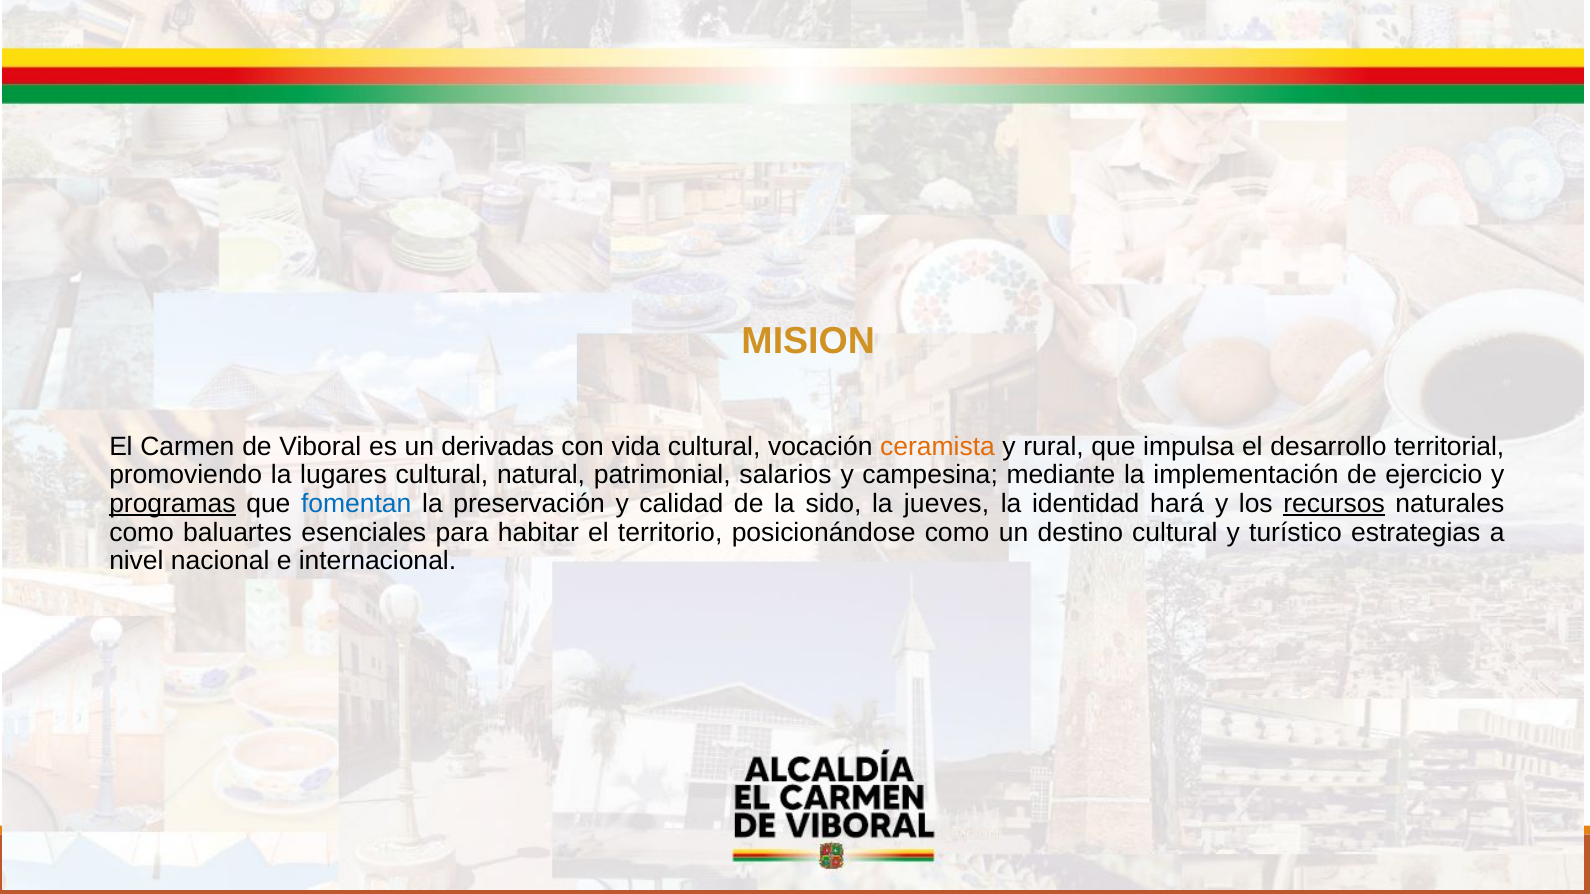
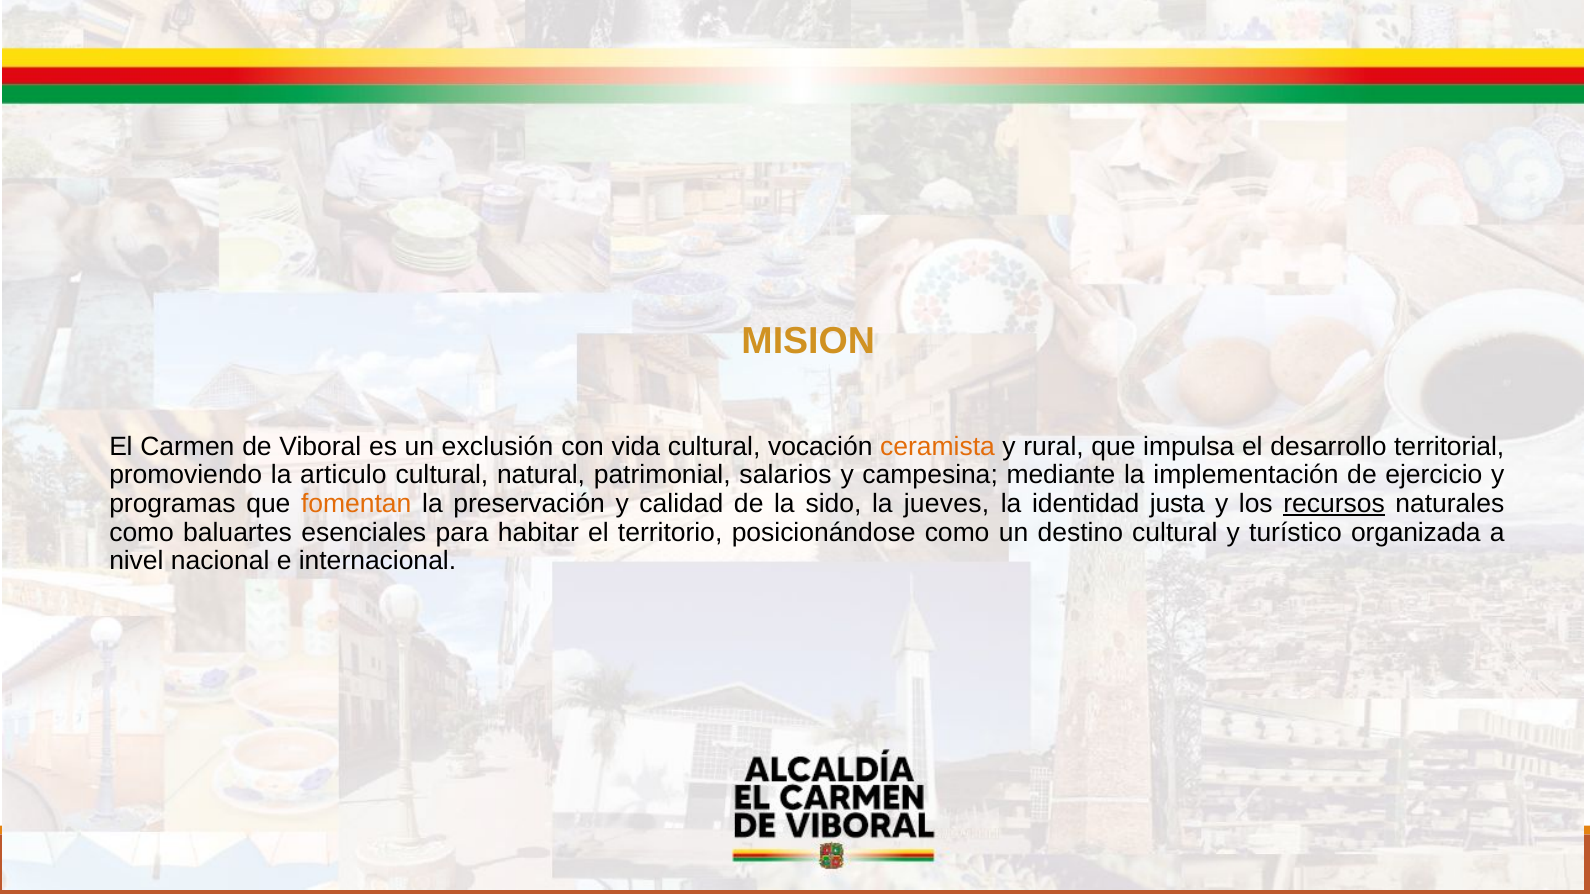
derivadas: derivadas -> exclusión (497, 447)
lugares: lugares -> articulo (343, 475)
programas underline: present -> none (172, 504)
fomentan colour: blue -> orange (356, 504)
hará: hará -> justa (1177, 504)
estrategias: estrategias -> organizada (1416, 533)
